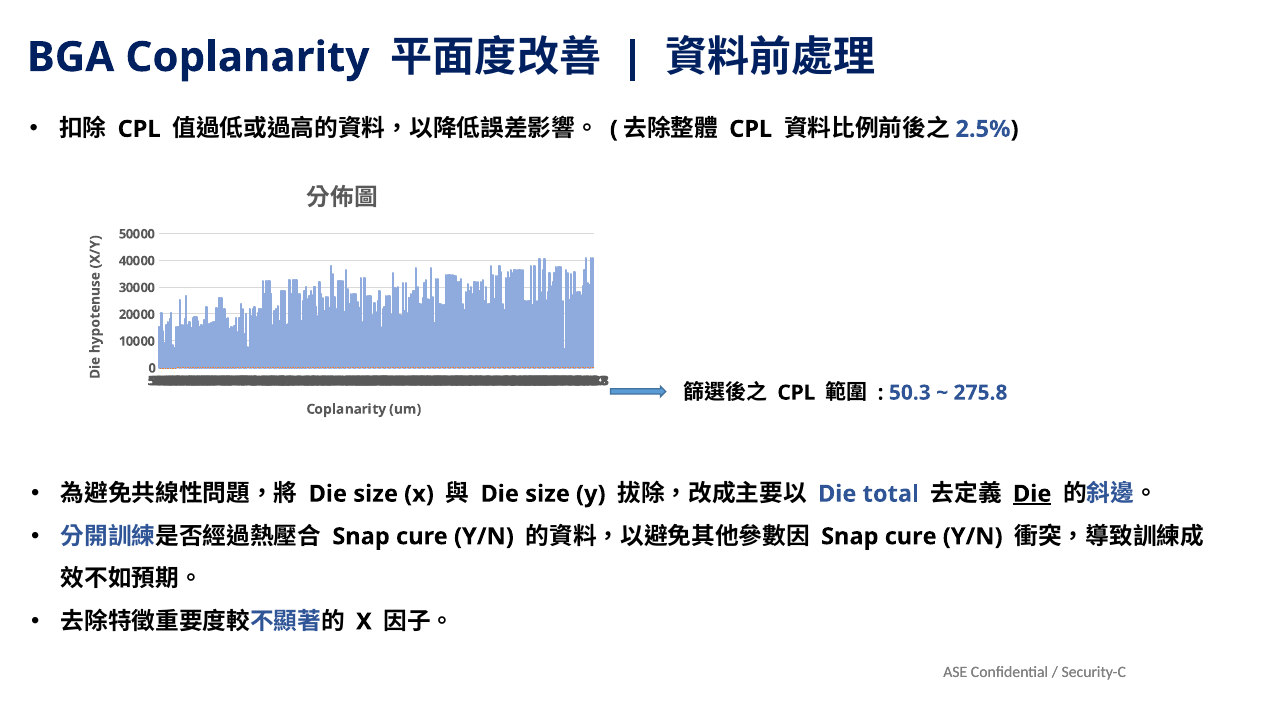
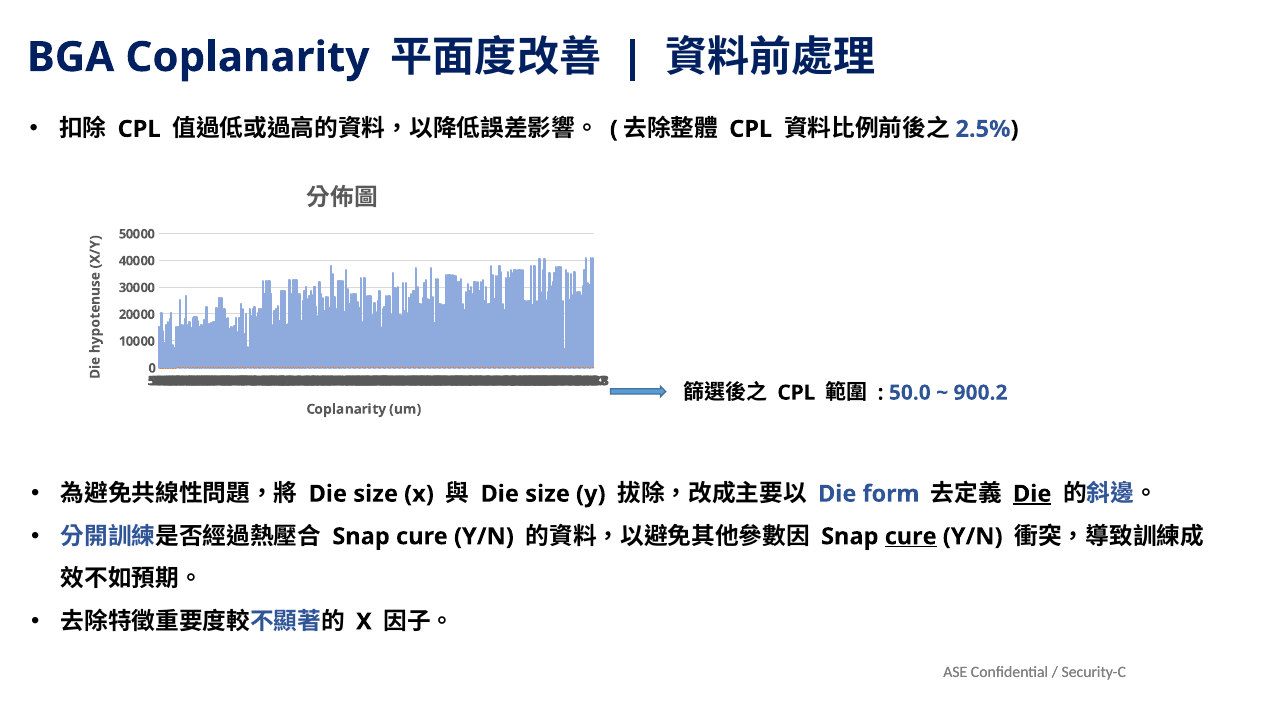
50.3: 50.3 -> 50.0 (910, 393)
275.8: 275.8 -> 900.2 (981, 393)
total: total -> form (891, 494)
cure underline: none -> present (911, 537)
